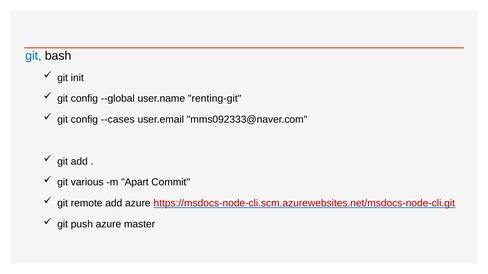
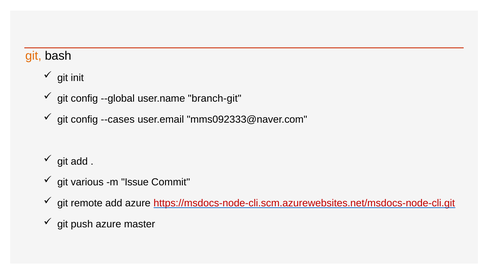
git colour: blue -> orange (33, 56)
renting-git: renting-git -> branch-git (215, 99)
Apart: Apart -> Issue (135, 183)
